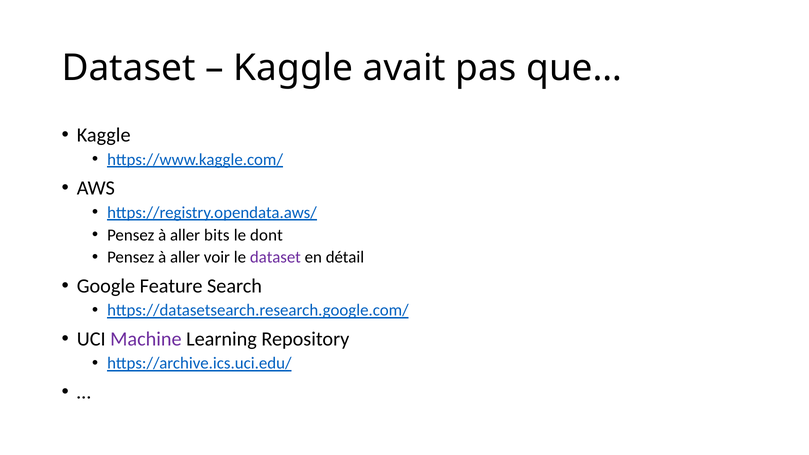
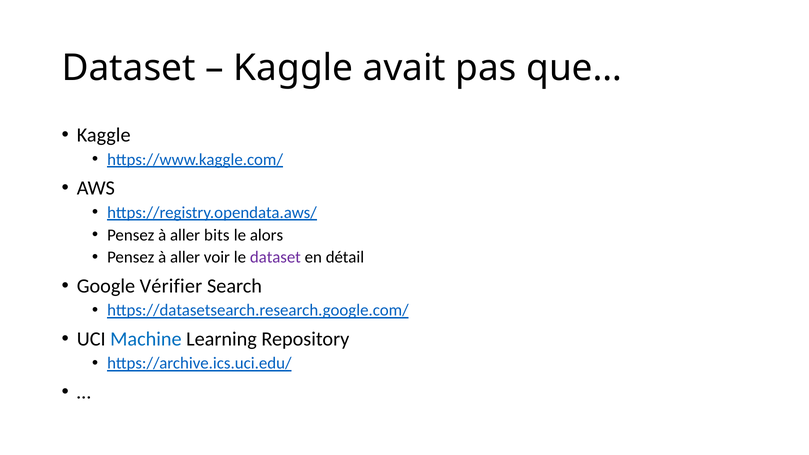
dont: dont -> alors (267, 235)
Feature: Feature -> Vérifier (171, 286)
Machine colour: purple -> blue (146, 339)
